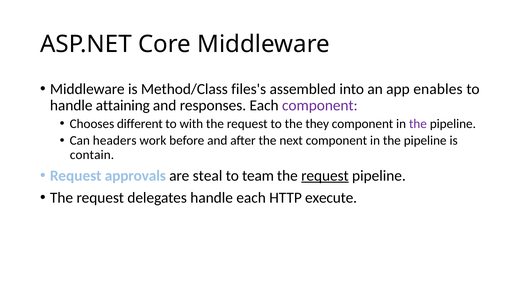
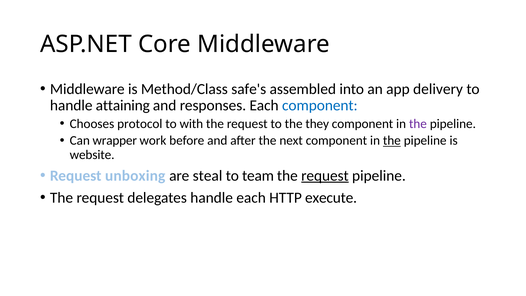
files's: files's -> safe's (249, 89)
enables: enables -> delivery (438, 89)
component colour: purple -> blue (320, 106)
different: different -> protocol (140, 124)
headers: headers -> wrapper (115, 141)
the underline: none -> present (392, 141)
contain: contain -> website (92, 155)
approvals: approvals -> unboxing (135, 176)
